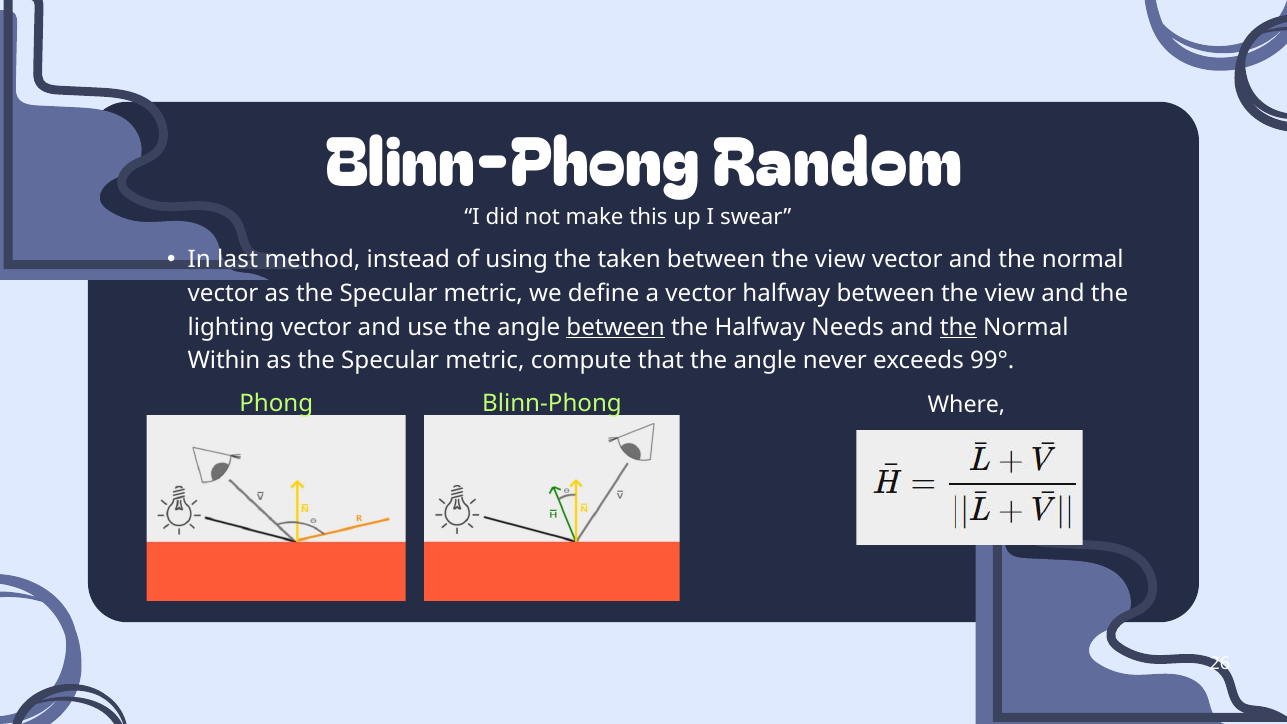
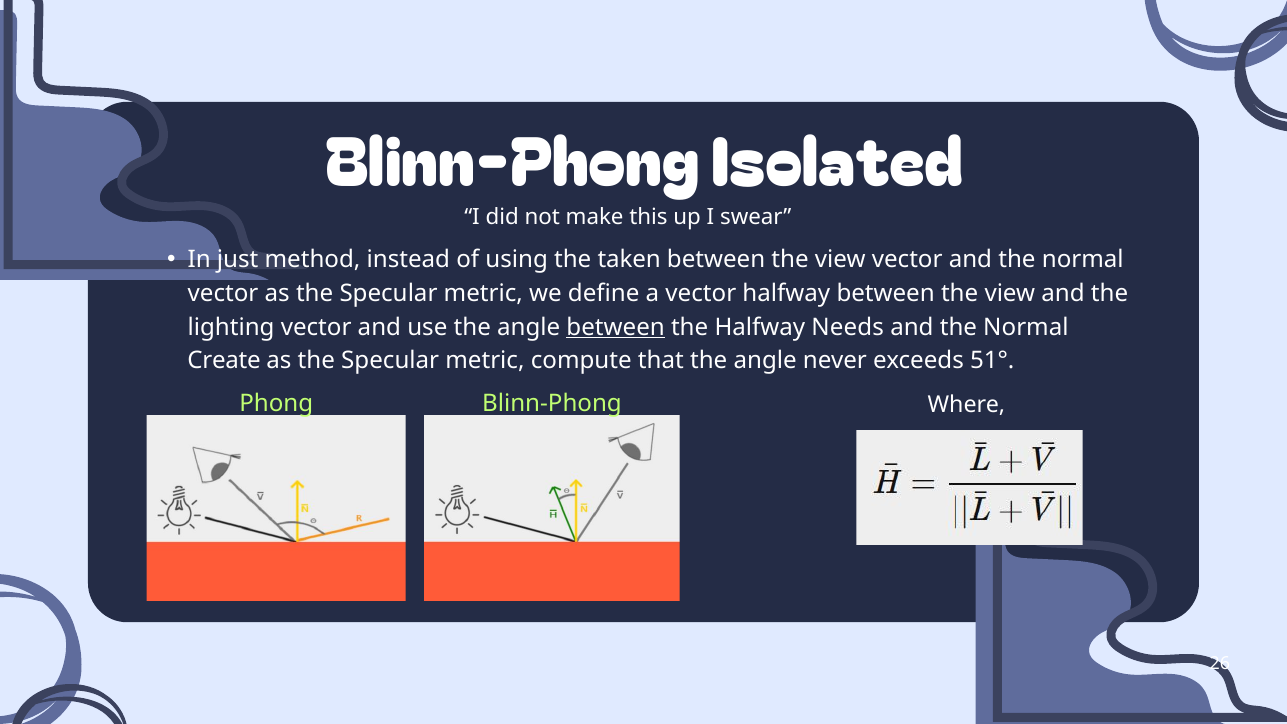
Random: Random -> Isolated (838, 164)
last: last -> just (238, 259)
the underline: present -> none (958, 327)
Within: Within -> Create (224, 361)
99°: 99° -> 51° (992, 361)
